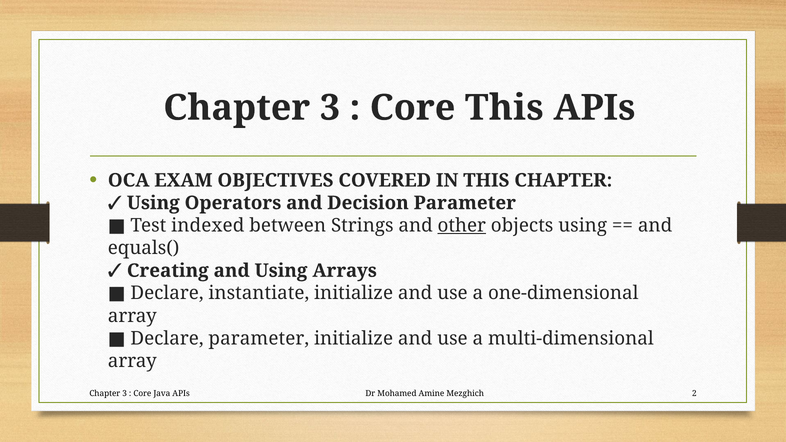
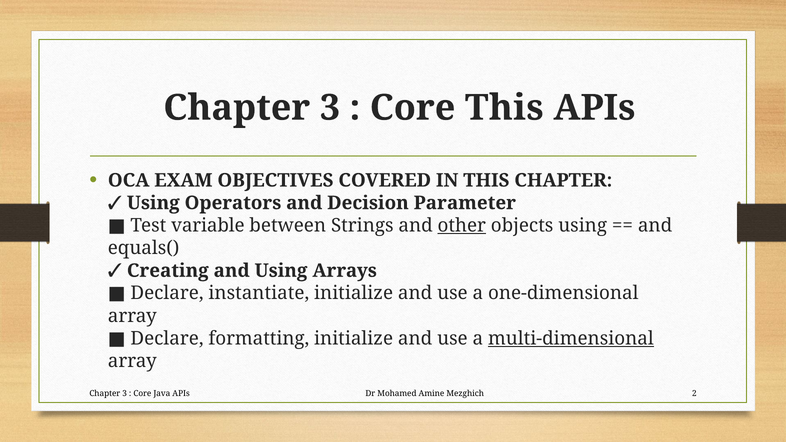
indexed: indexed -> variable (208, 226)
Declare parameter: parameter -> formatting (259, 338)
multi-dimensional underline: none -> present (571, 338)
